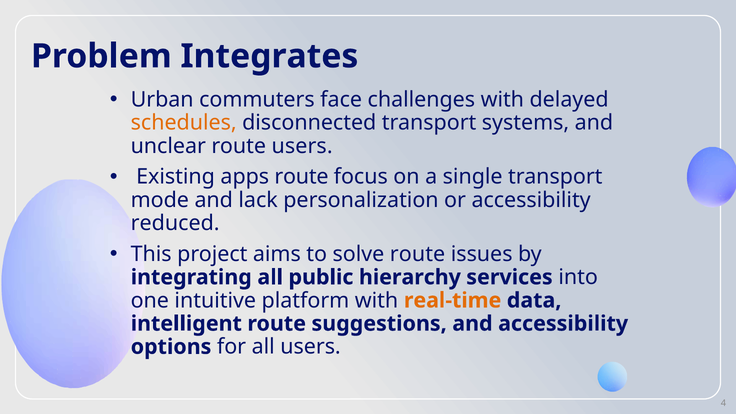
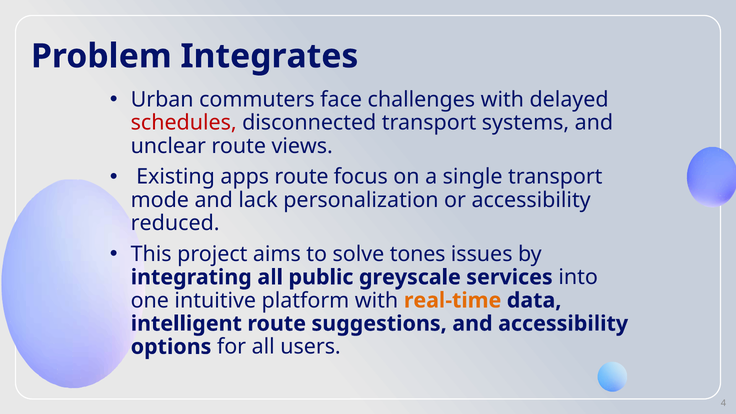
schedules colour: orange -> red (184, 123)
route users: users -> views (302, 146)
solve route: route -> tones (418, 254)
hierarchy: hierarchy -> greyscale (410, 277)
